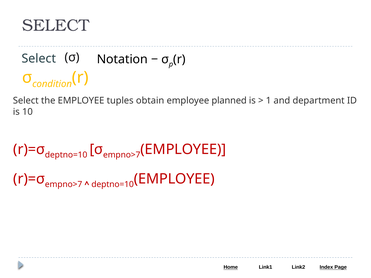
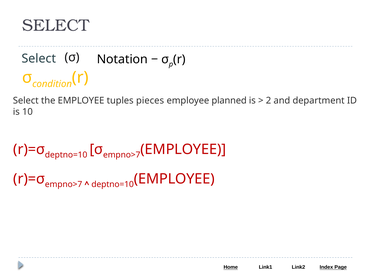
obtain: obtain -> pieces (150, 101)
1: 1 -> 2 (269, 101)
